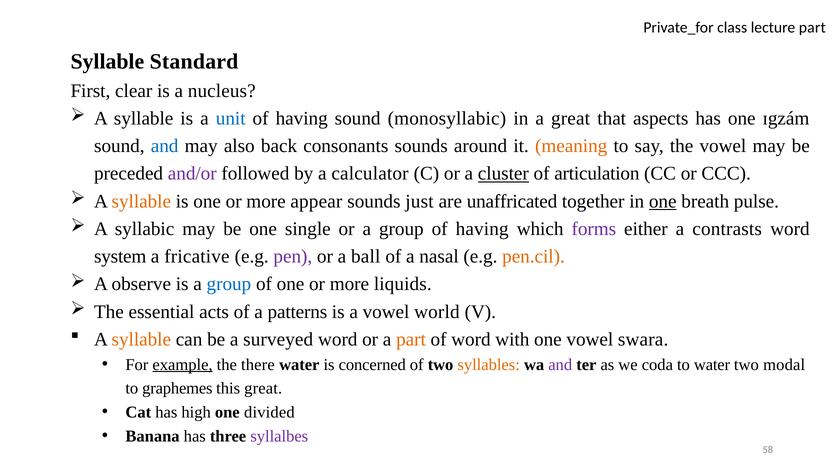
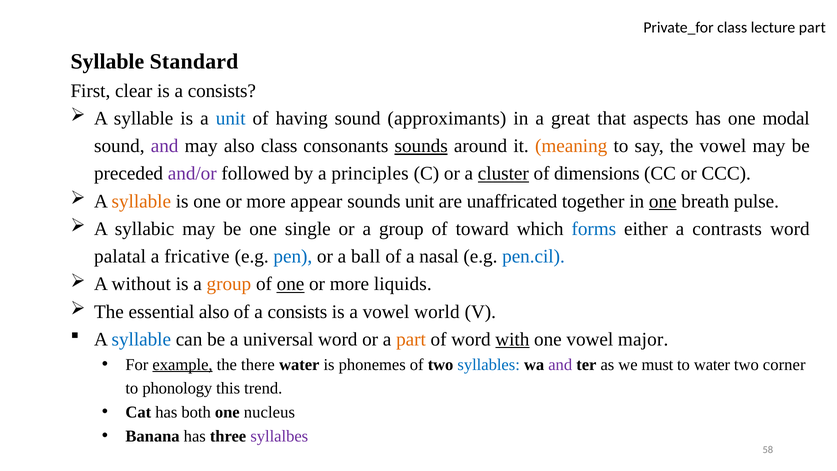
is a nucleus: nucleus -> consists (222, 91)
monosyllabic: monosyllabic -> approximants (447, 118)
ɪgzám: ɪgzám -> modal (786, 118)
and colour: blue -> purple (165, 146)
also back: back -> class (279, 146)
sounds underline: none -> present (421, 146)
calculator: calculator -> principles (370, 174)
articulation: articulation -> dimensions (597, 174)
sounds just: just -> unit (420, 201)
group of having: having -> toward (482, 229)
forms colour: purple -> blue (594, 229)
system: system -> palatal (120, 256)
pen colour: purple -> blue (293, 256)
pen.cil colour: orange -> blue (534, 256)
observe: observe -> without (141, 284)
group colour: blue -> orange (229, 284)
one underline: none -> present (291, 284)
essential acts: acts -> also (214, 312)
of a patterns: patterns -> consists (297, 312)
syllable colour: orange -> blue (141, 339)
surveyed: surveyed -> universal (278, 339)
with underline: none -> present (512, 339)
swara: swara -> major (643, 339)
concerned: concerned -> phonemes (372, 364)
syllables colour: orange -> blue (489, 364)
coda: coda -> must (657, 364)
modal: modal -> corner (784, 364)
graphemes: graphemes -> phonology (177, 388)
this great: great -> trend (263, 388)
high: high -> both (196, 412)
divided: divided -> nucleus (269, 412)
